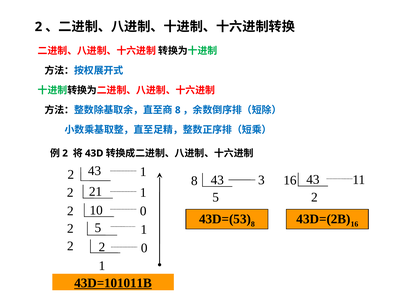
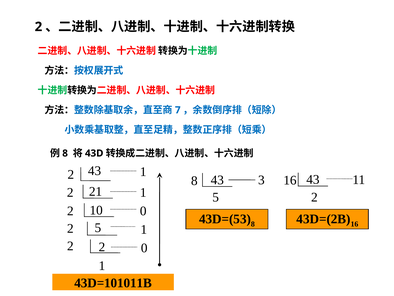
8: 8 -> 7 (178, 110)
2: 2 -> 8 (65, 153)
43D=101011B underline: present -> none (113, 282)
